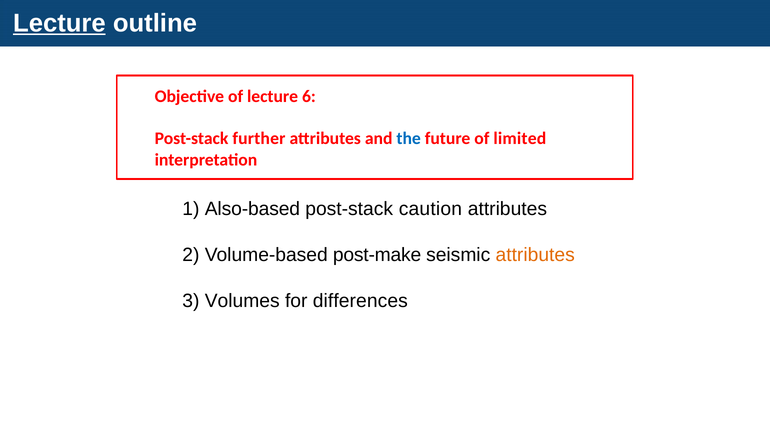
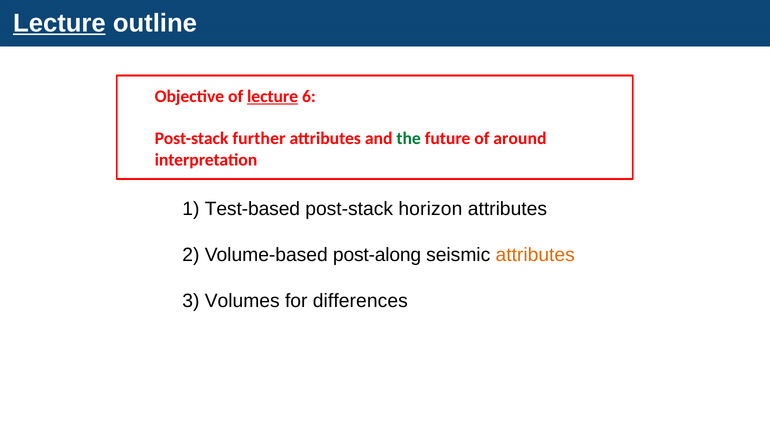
lecture underline: none -> present (273, 96)
the colour: blue -> green (409, 139)
limited: limited -> around (520, 139)
Also-based: Also-based -> Test-based (252, 209)
caution: caution -> horizon (430, 209)
post-make: post-make -> post-along (377, 255)
